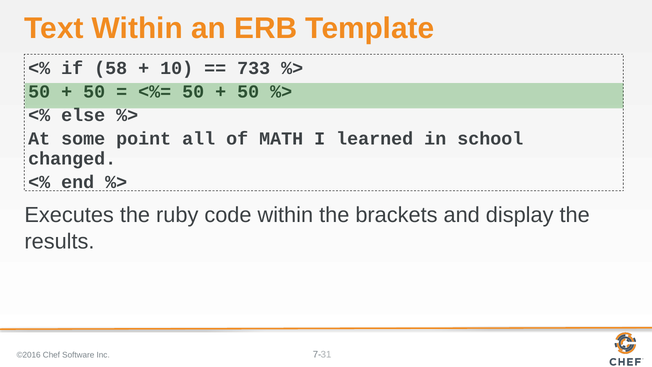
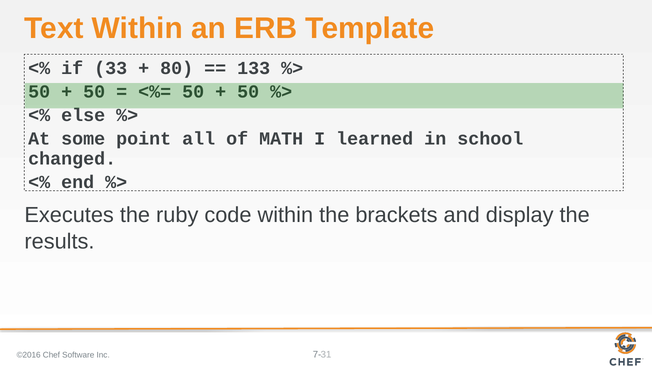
58: 58 -> 33 (111, 68)
10: 10 -> 80 (177, 68)
733: 733 -> 133 (254, 68)
